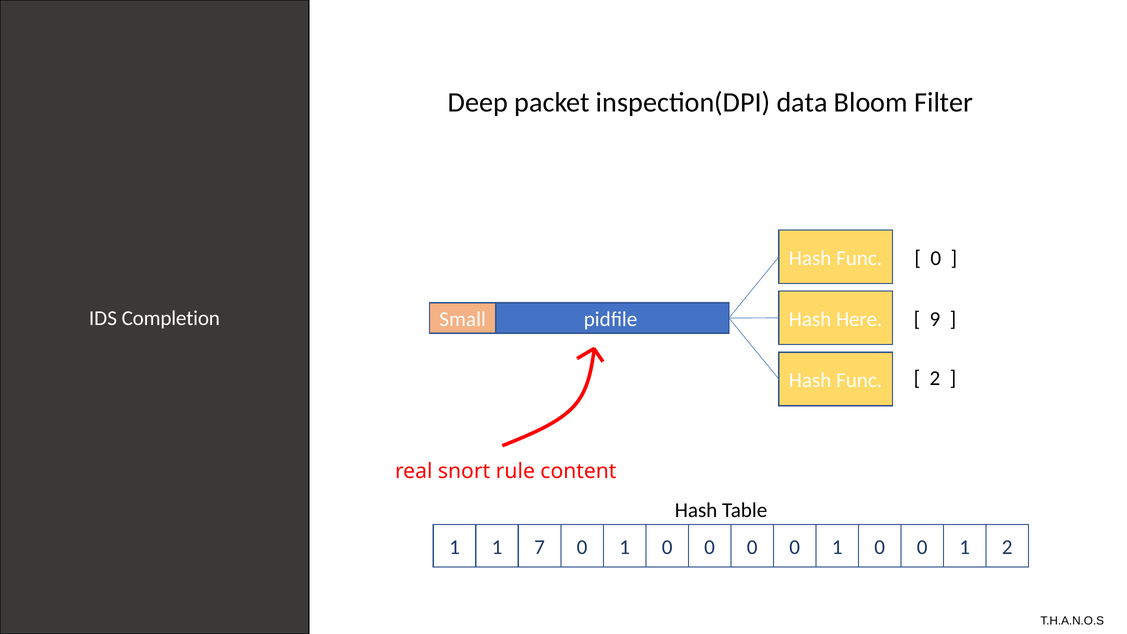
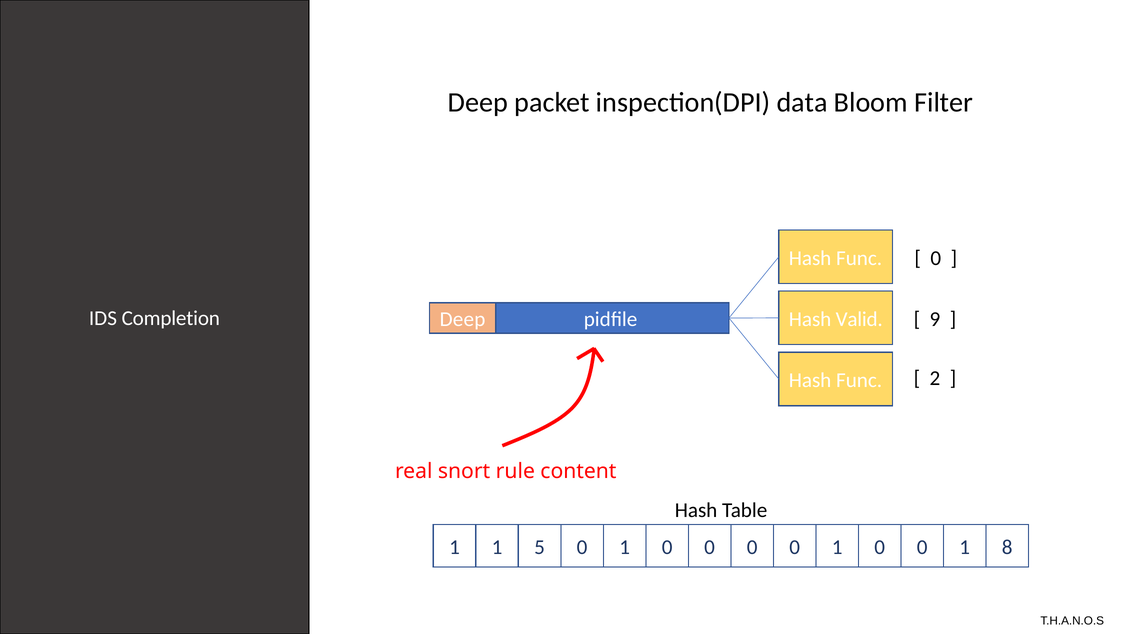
Here: Here -> Valid (859, 319)
Small: Small -> Deep (463, 319)
7: 7 -> 5 (540, 547)
1 2: 2 -> 8 (1007, 547)
